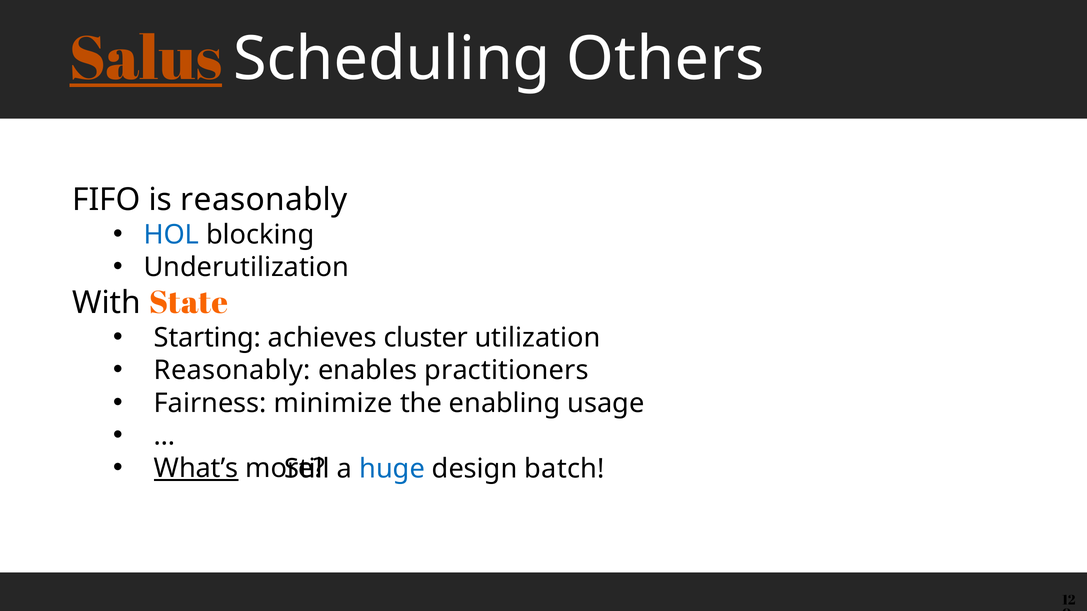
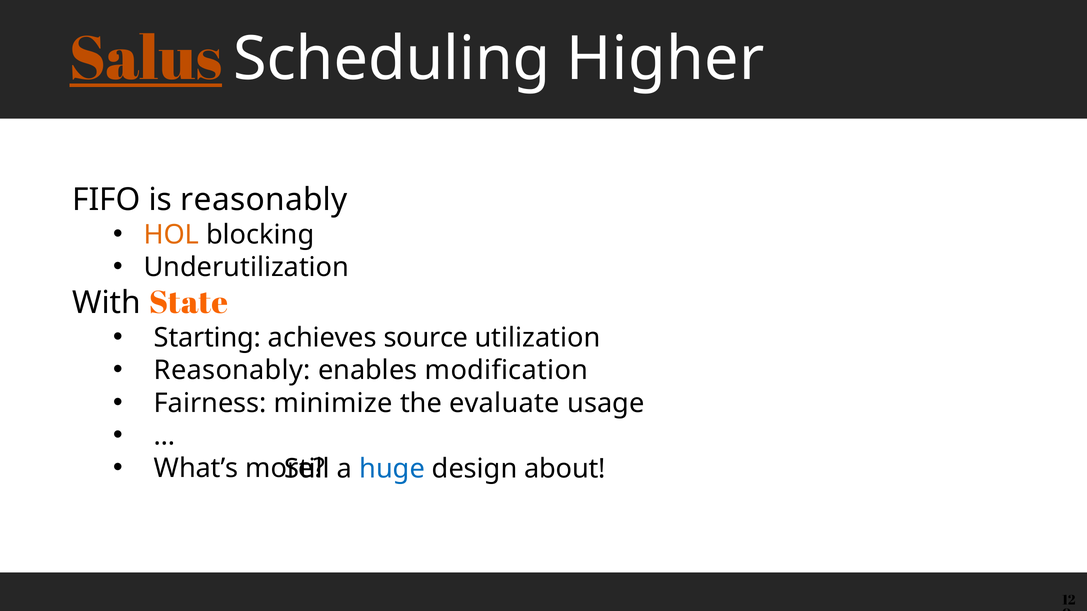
Others: Others -> Higher (665, 59)
HOL colour: blue -> orange (171, 235)
cluster: cluster -> source (426, 338)
practitioners: practitioners -> modification (507, 371)
enabling: enabling -> evaluate (505, 403)
What’s underline: present -> none (196, 469)
batch: batch -> about (565, 469)
